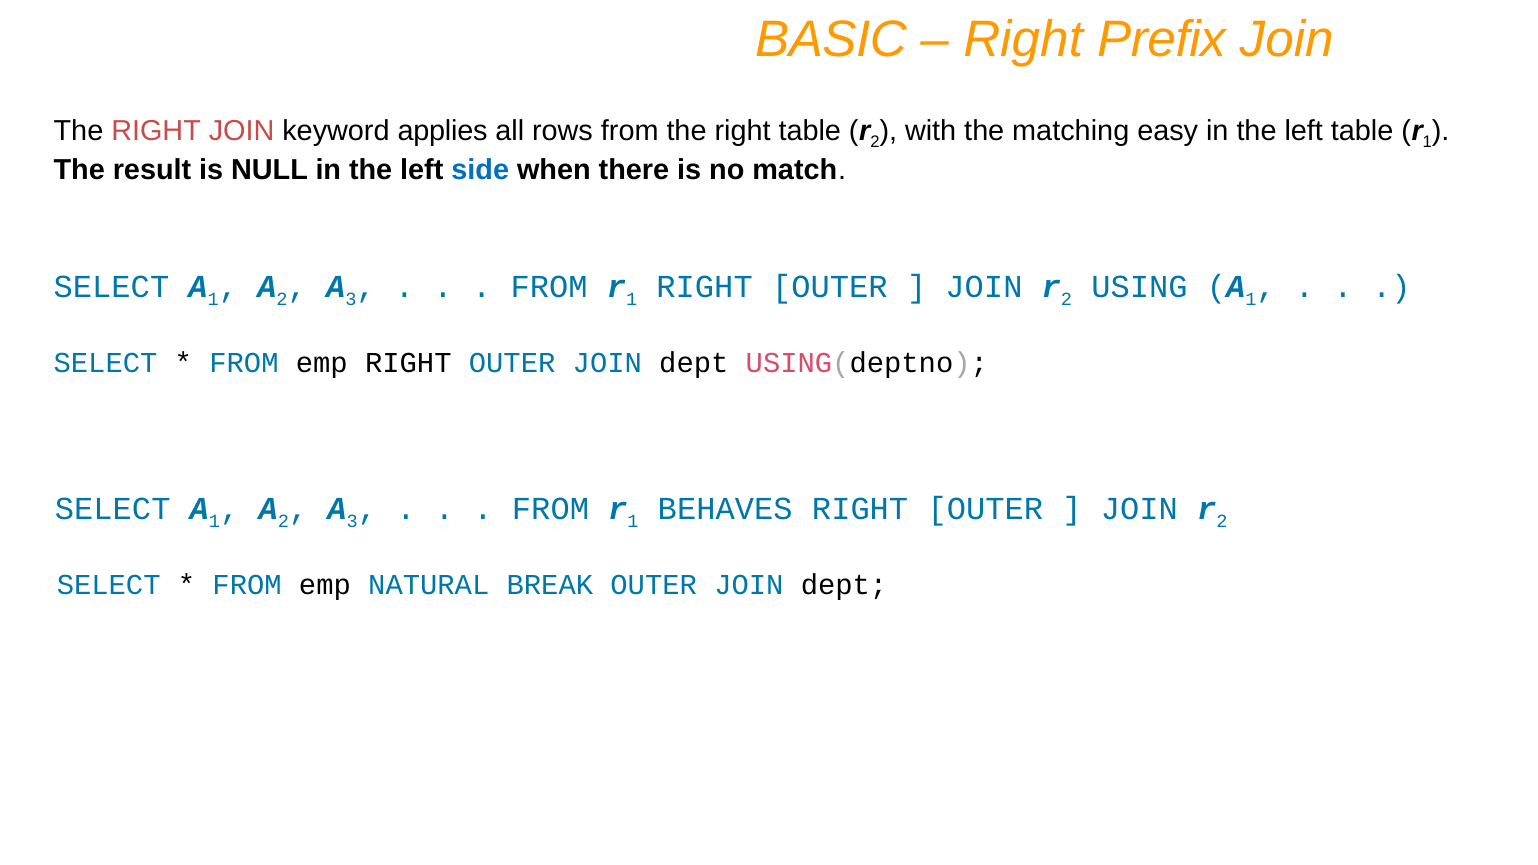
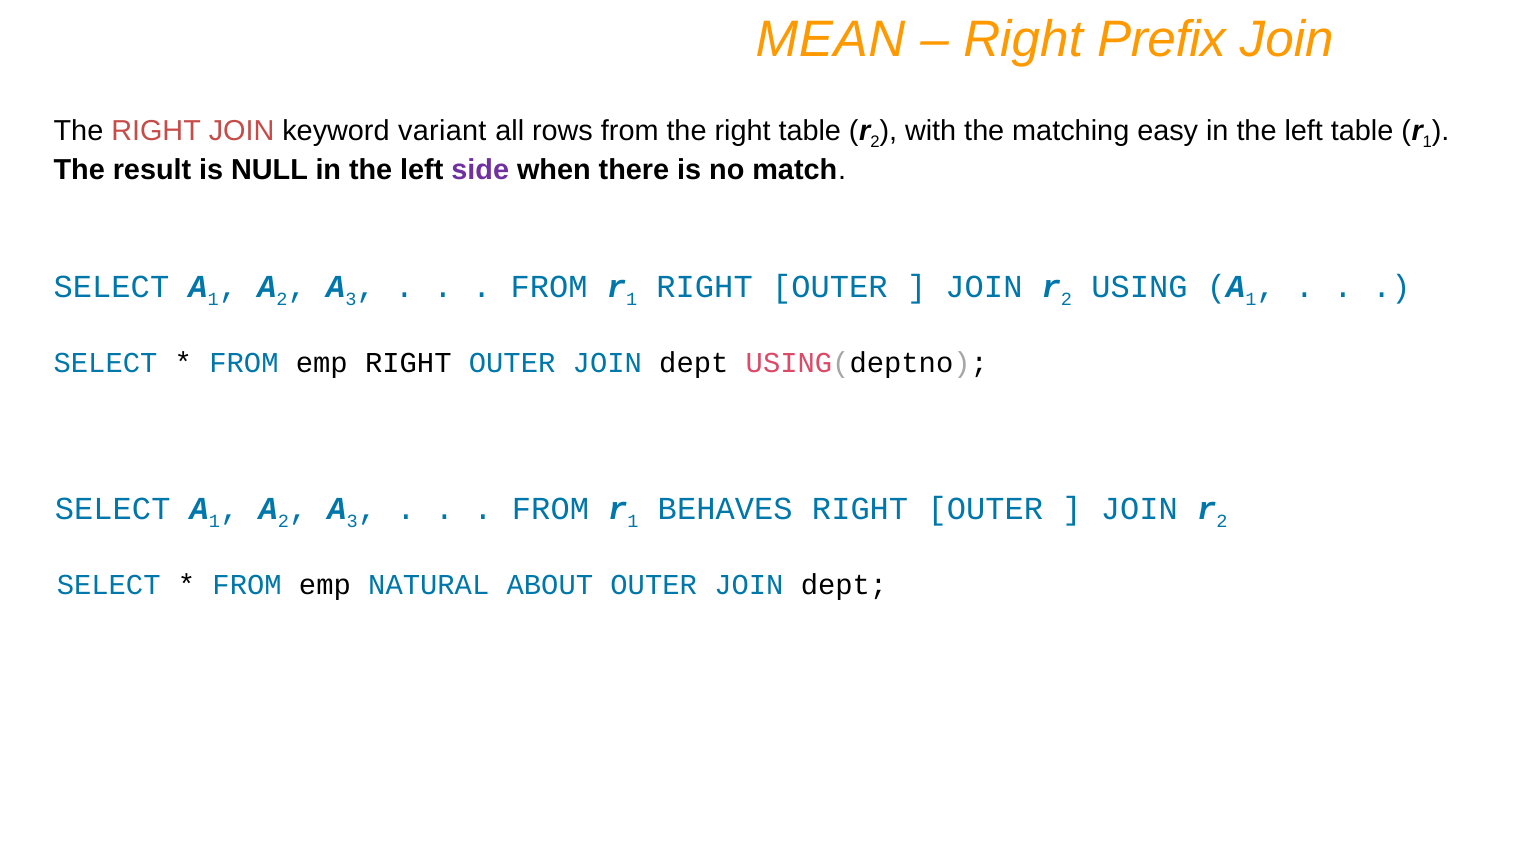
BASIC: BASIC -> MEAN (831, 40)
applies: applies -> variant (442, 131)
side colour: blue -> purple (480, 170)
BREAK: BREAK -> ABOUT (550, 585)
